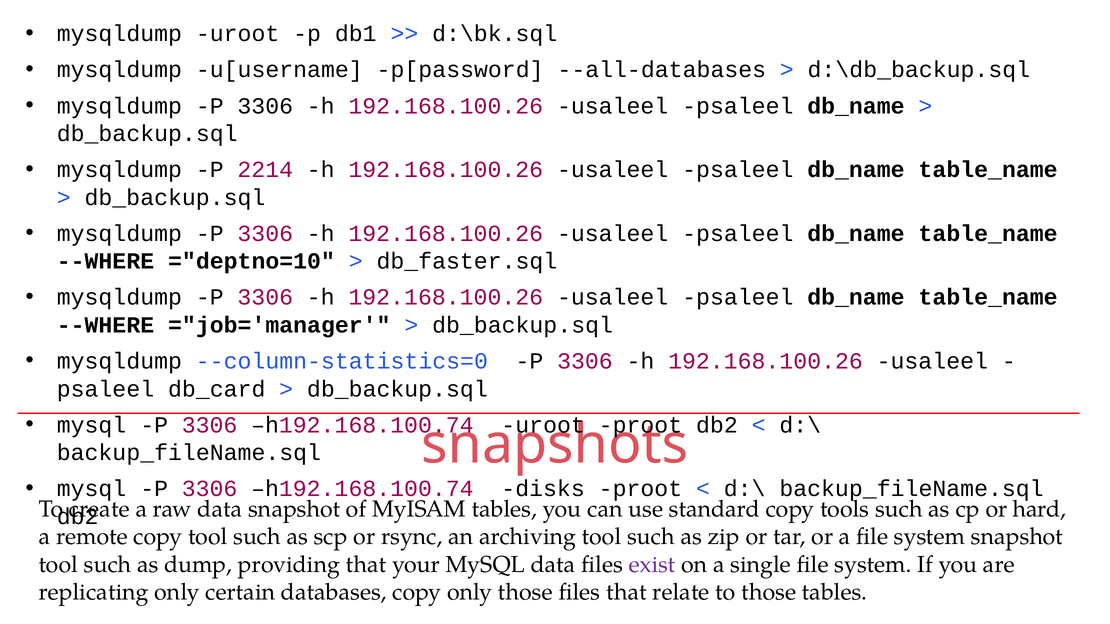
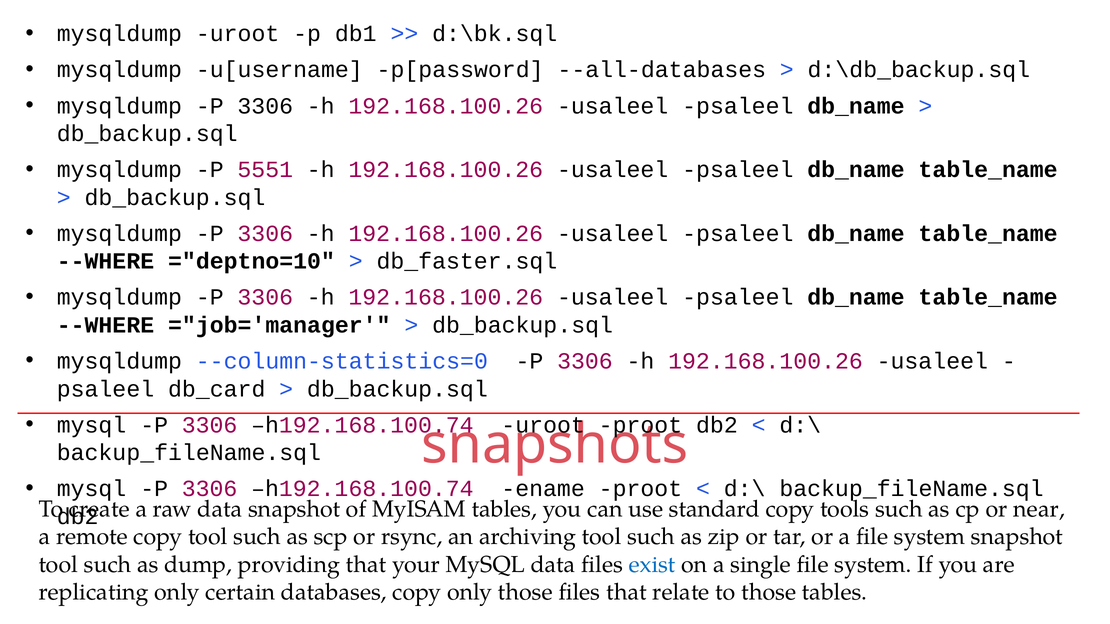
2214: 2214 -> 5551 (265, 170)
disks: disks -> ename (543, 489)
hard: hard -> near (1039, 509)
exist colour: purple -> blue (652, 565)
